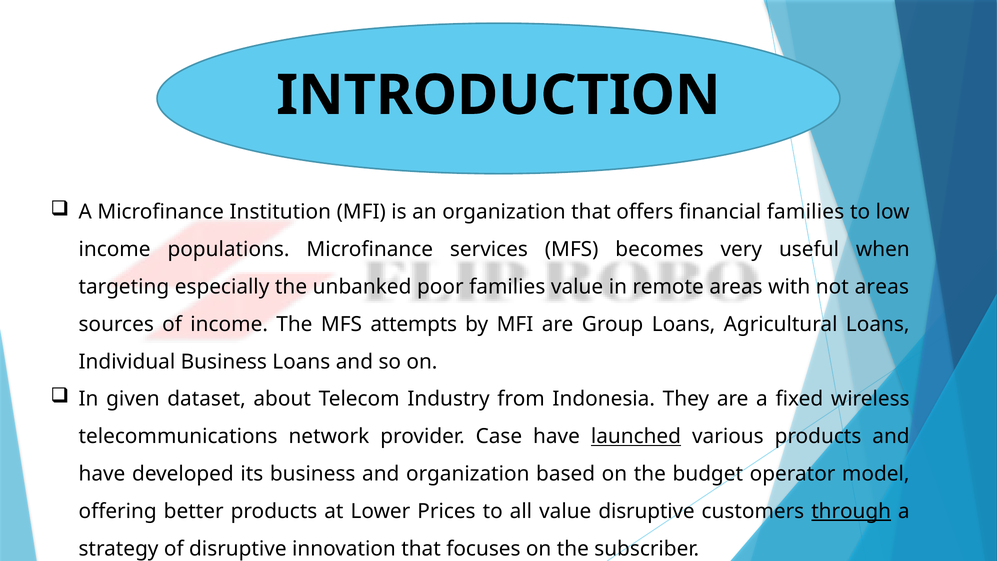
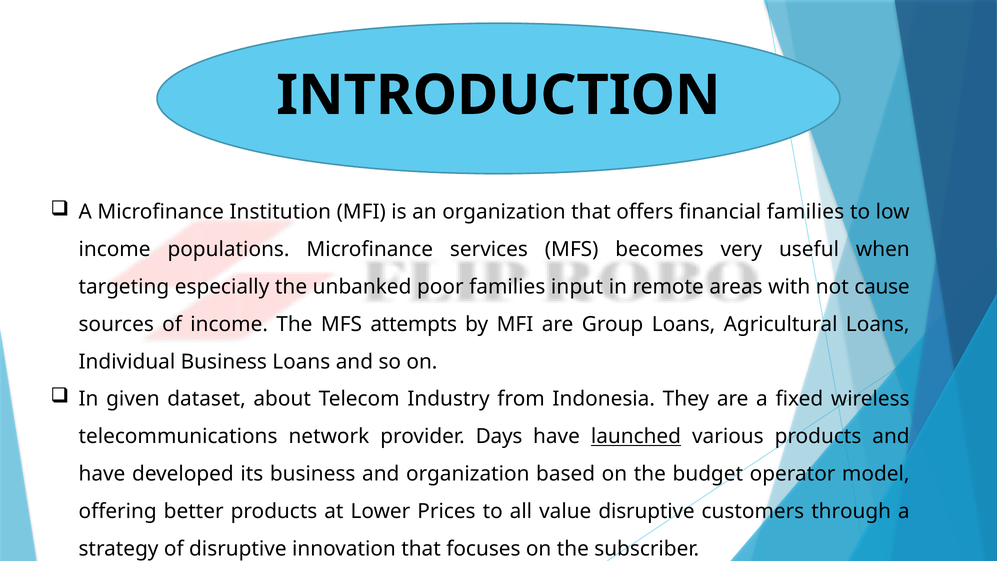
families value: value -> input (577, 287)
not areas: areas -> cause (882, 287)
Case: Case -> Days (499, 436)
through underline: present -> none (851, 511)
